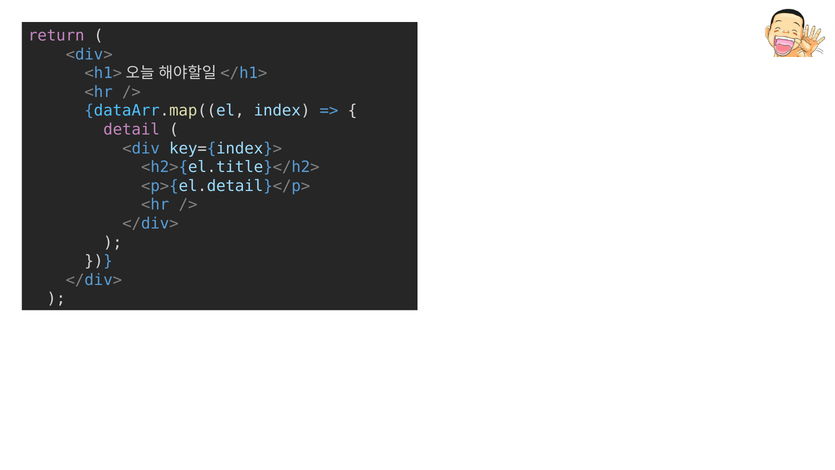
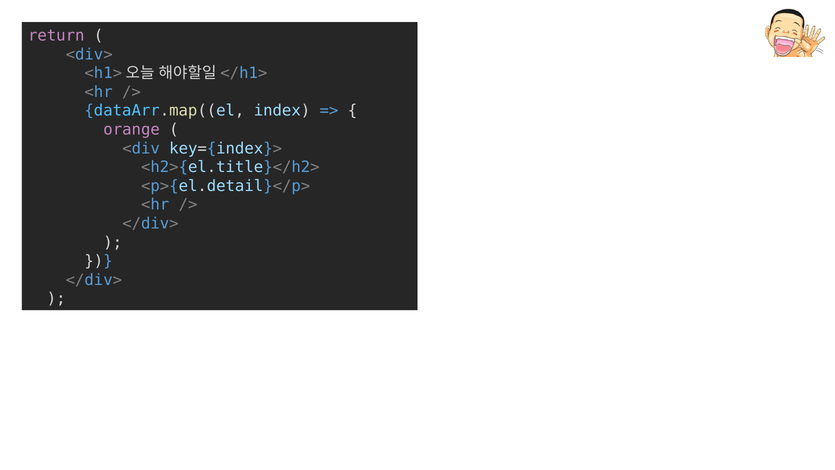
detail: detail -> orange (132, 130)
